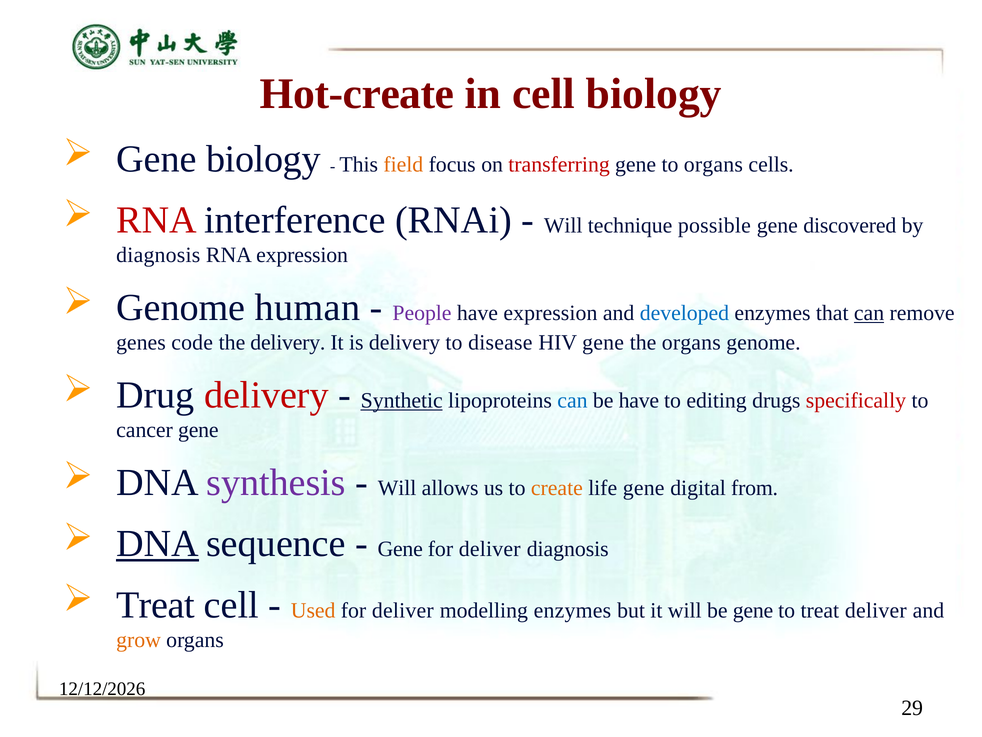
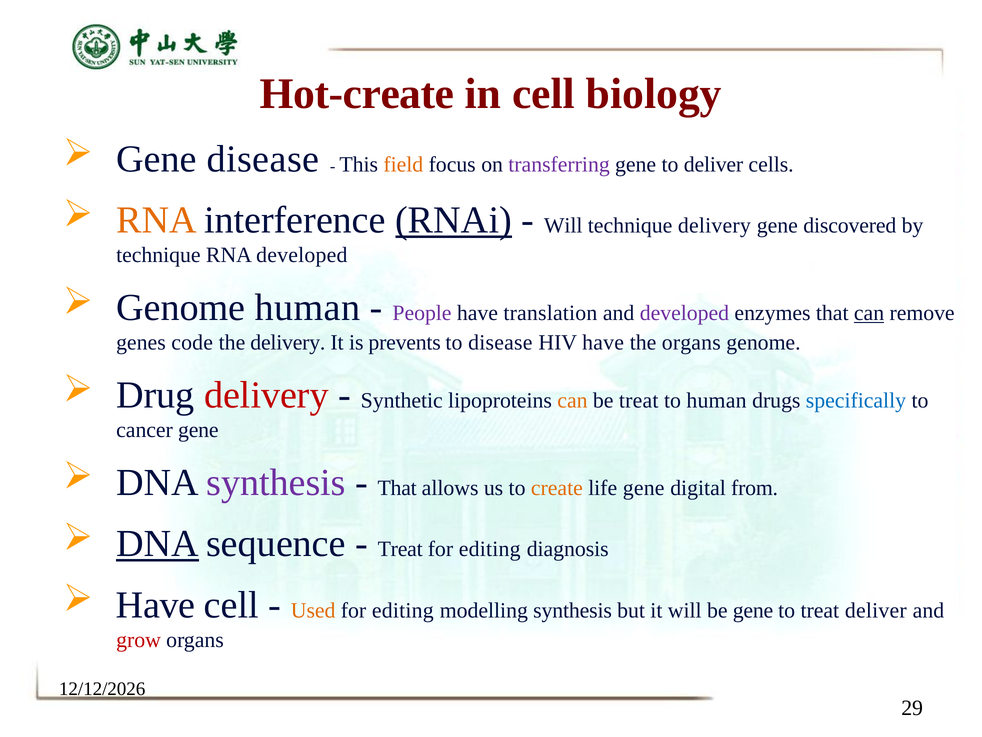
Gene biology: biology -> disease (263, 159)
transferring colour: red -> purple (559, 164)
to organs: organs -> deliver (714, 164)
RNA colour: red -> orange (156, 220)
RNAi underline: none -> present (454, 220)
technique possible: possible -> delivery (714, 226)
diagnosis: diagnosis -> technique (158, 255)
RNA expression: expression -> developed (302, 255)
have expression: expression -> translation (550, 313)
developed colour: blue -> purple (684, 313)
is delivery: delivery -> prevents (405, 342)
HIV gene: gene -> have (603, 342)
Synthetic underline: present -> none (402, 400)
can colour: blue -> orange (572, 400)
be have: have -> treat (639, 400)
to editing: editing -> human (716, 400)
specifically colour: red -> blue (856, 400)
Will: Will -> That (397, 488)
Gene: Gene -> Treat (400, 549)
deliver: deliver -> editing (490, 549)
Treat: Treat -> Have (156, 605)
deliver: deliver -> editing (403, 610)
modelling enzymes: enzymes -> synthesis (573, 610)
grow colour: orange -> red (139, 639)
